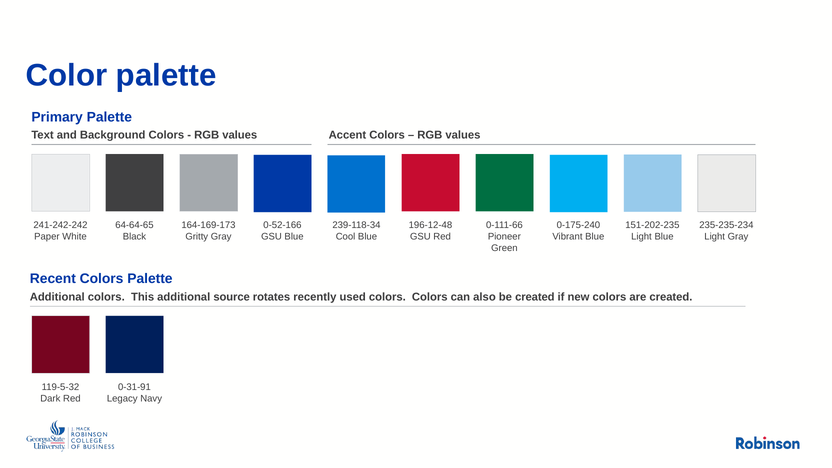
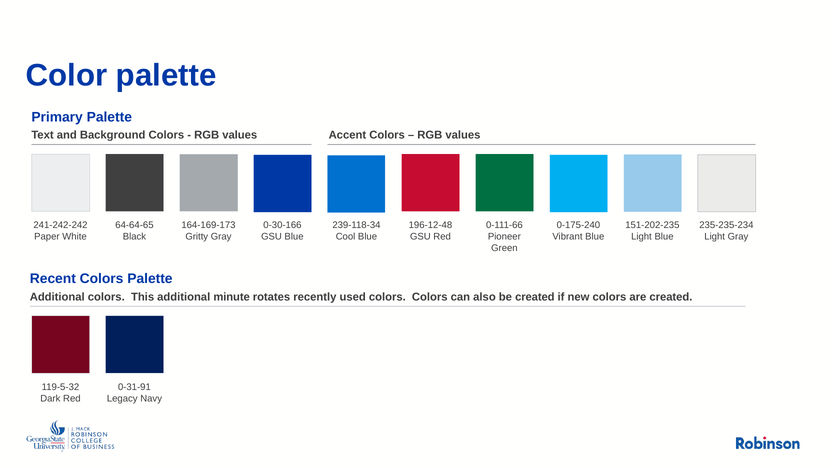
0-52-166: 0-52-166 -> 0-30-166 (282, 225)
source: source -> minute (232, 297)
